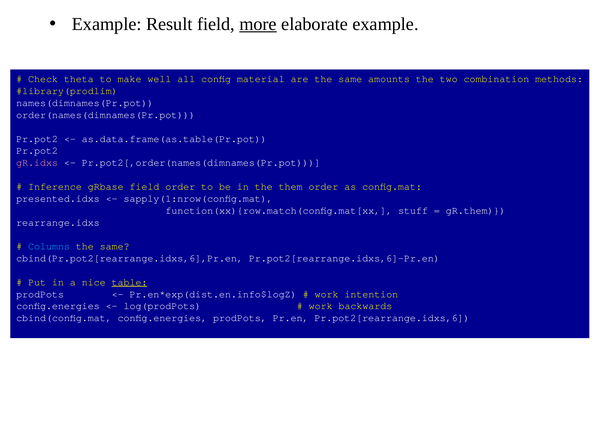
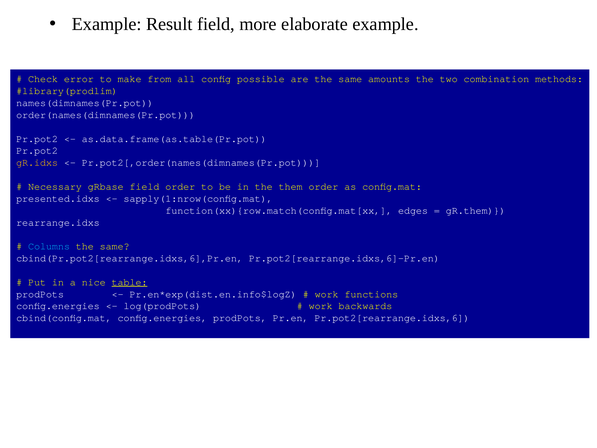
more underline: present -> none (258, 24)
theta: theta -> error (79, 79)
well: well -> from (159, 79)
material: material -> possible (261, 79)
gR.idxs colour: pink -> yellow (37, 163)
Inference: Inference -> Necessary (55, 186)
stuff: stuff -> edges (413, 210)
intention: intention -> functions (371, 294)
